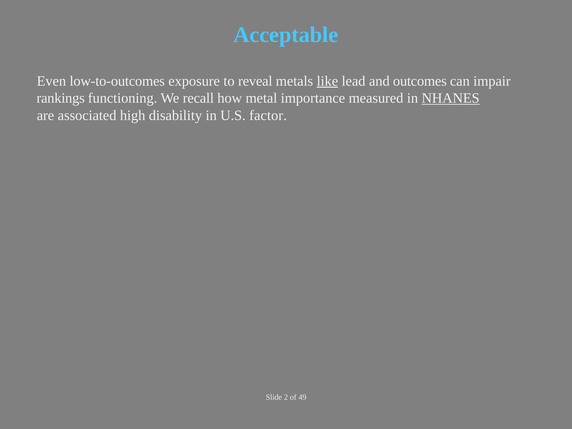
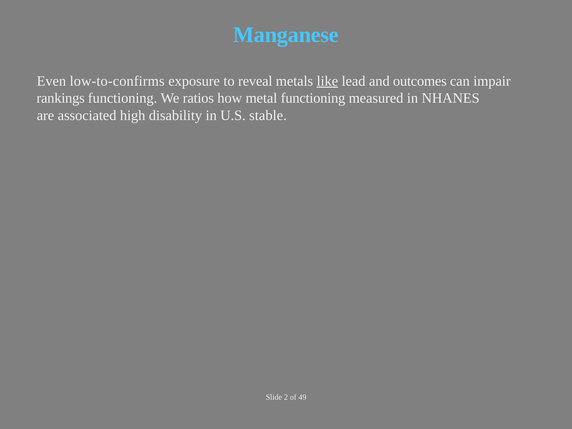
Acceptable: Acceptable -> Manganese (286, 35)
low-to-outcomes: low-to-outcomes -> low-to-confirms (117, 81)
recall: recall -> ratios (198, 98)
metal importance: importance -> functioning (313, 98)
NHANES underline: present -> none (451, 98)
factor: factor -> stable (268, 115)
